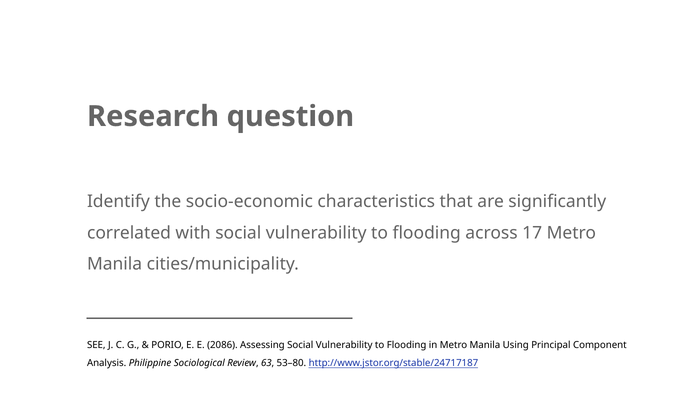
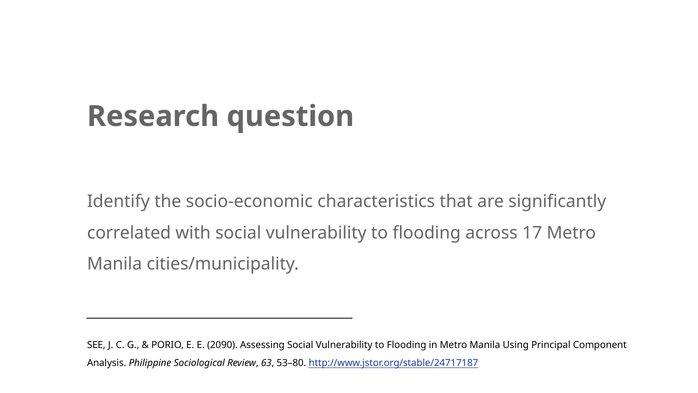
2086: 2086 -> 2090 (222, 345)
